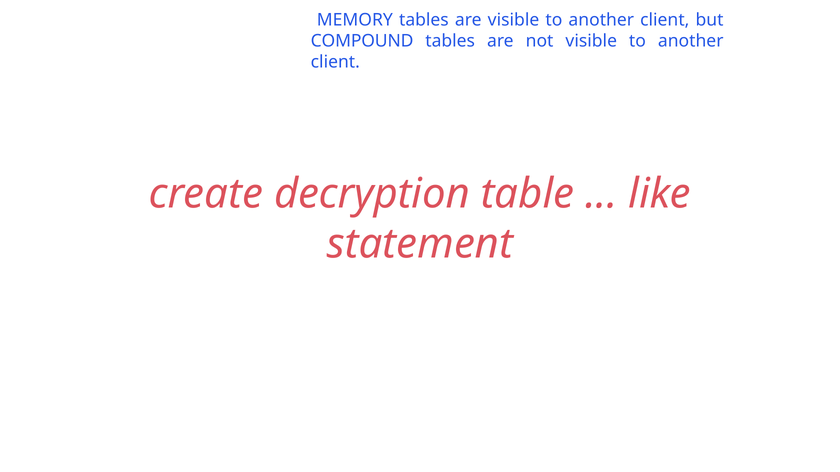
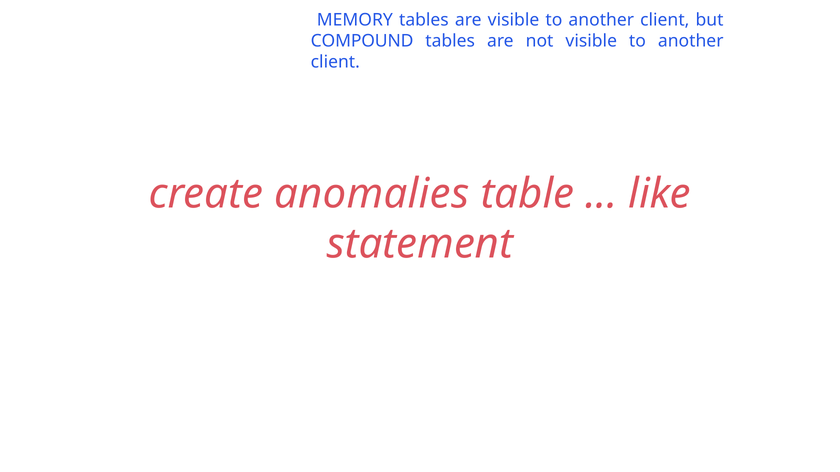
decryption: decryption -> anomalies (372, 194)
